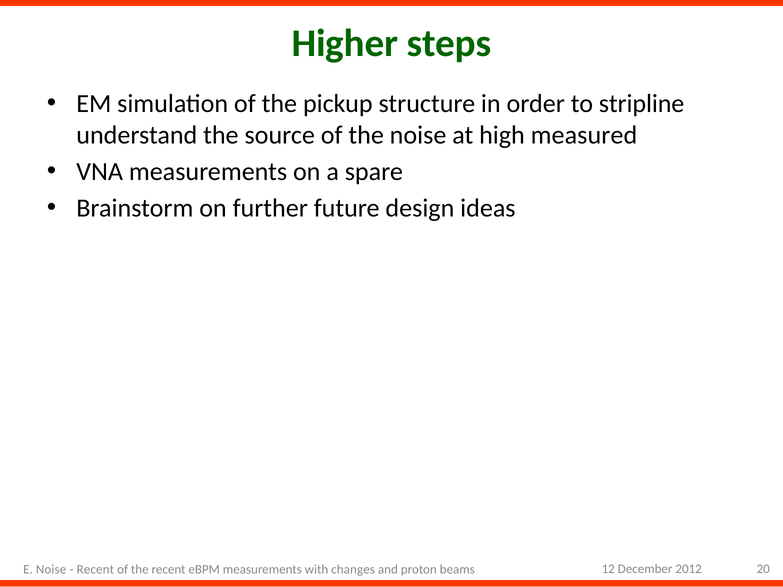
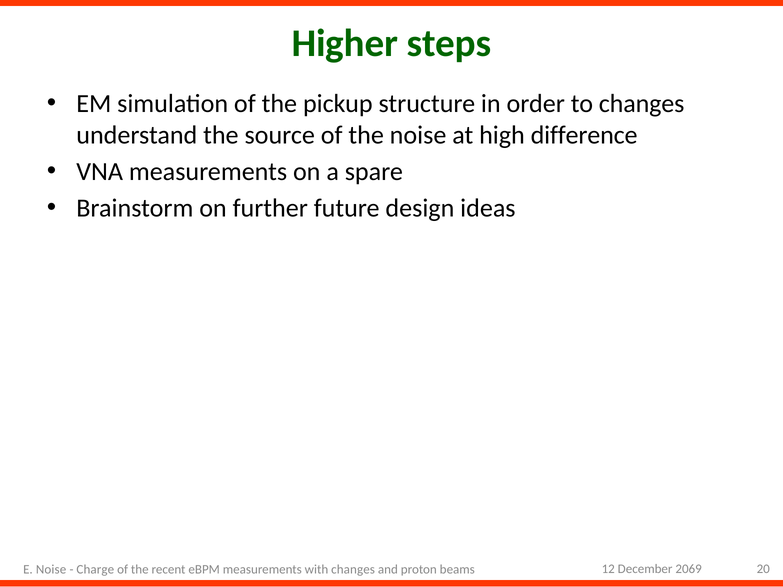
to stripline: stripline -> changes (642, 104)
measured: measured -> difference (584, 135)
2012: 2012 -> 2069 (689, 569)
Recent: Recent -> Charge (95, 570)
